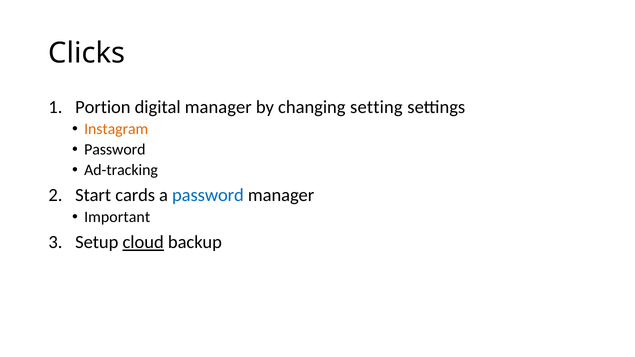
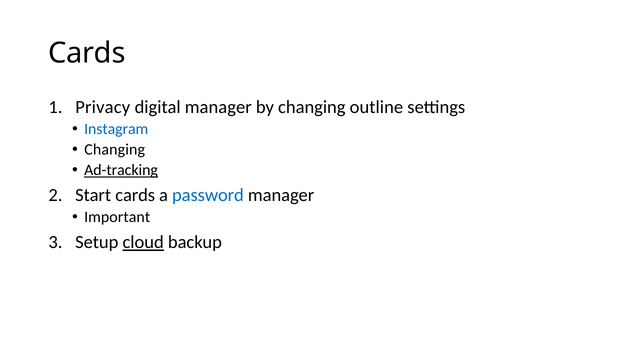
Clicks: Clicks -> Cards (87, 53)
Portion: Portion -> Privacy (103, 107)
setting: setting -> outline (376, 107)
Instagram colour: orange -> blue (116, 129)
Password: Password -> Changing (115, 150)
Ad-tracking underline: none -> present (121, 170)
